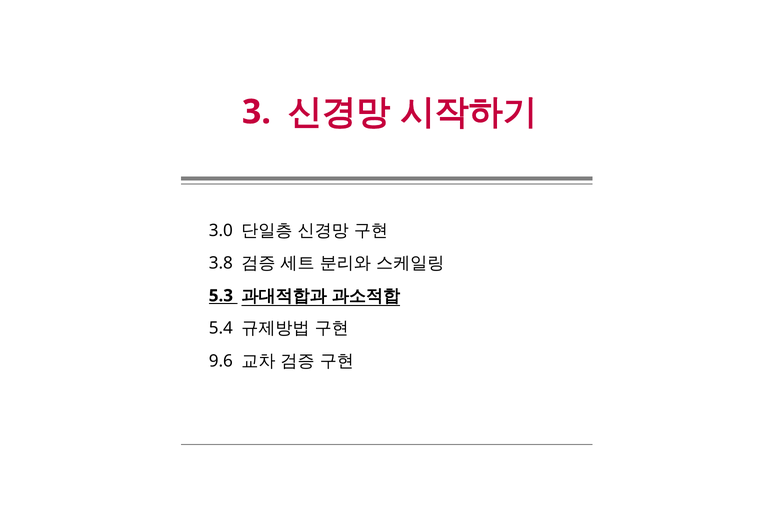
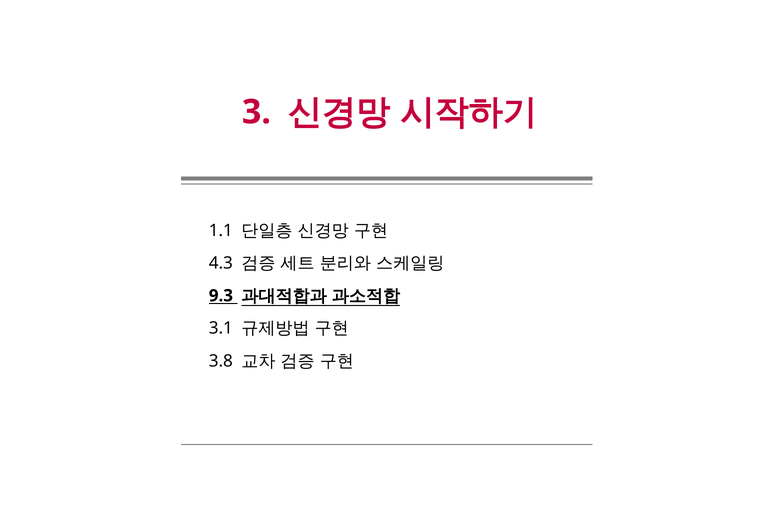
3.0: 3.0 -> 1.1 (221, 231)
3.8: 3.8 -> 4.3 (221, 263)
5.3: 5.3 -> 9.3 (221, 296)
5.4: 5.4 -> 3.1 (221, 329)
9.6: 9.6 -> 3.8 (221, 361)
